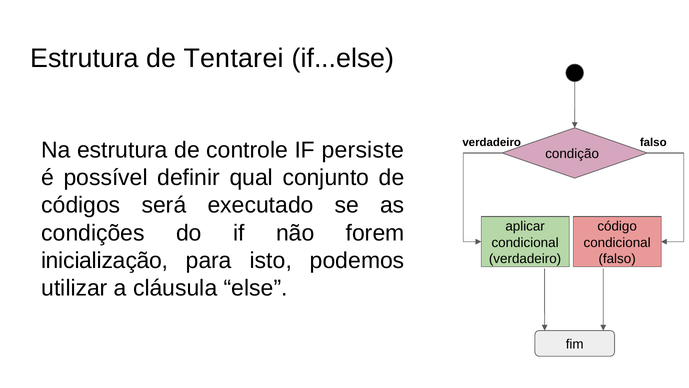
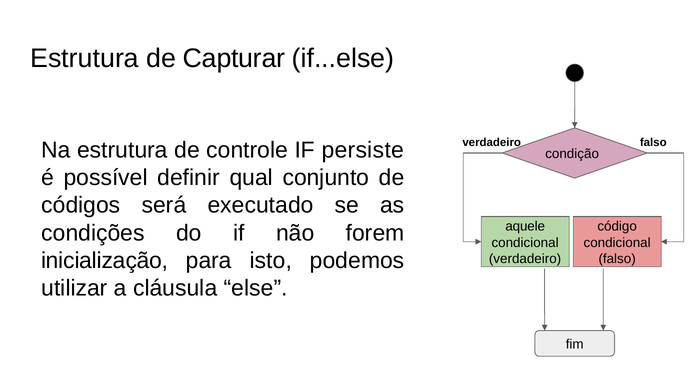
Tentarei: Tentarei -> Capturar (234, 58)
aplicar: aplicar -> aquele (525, 226)
